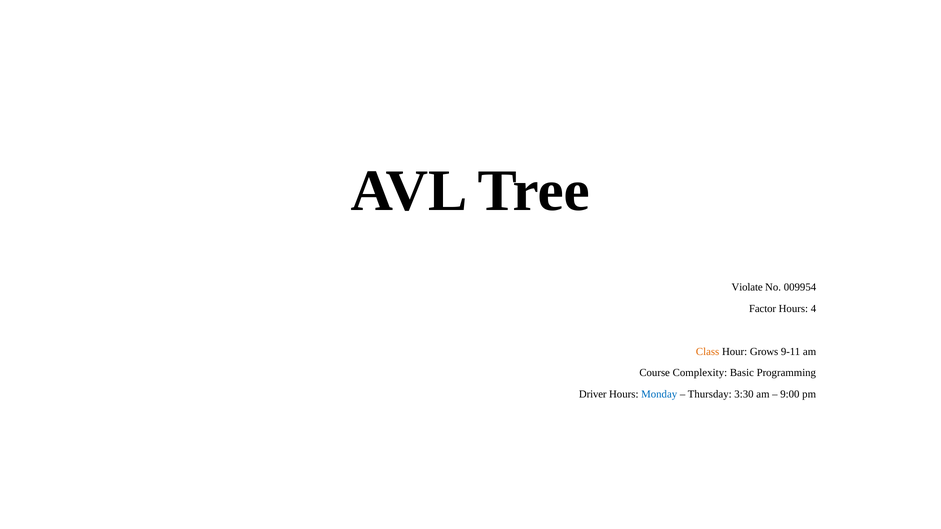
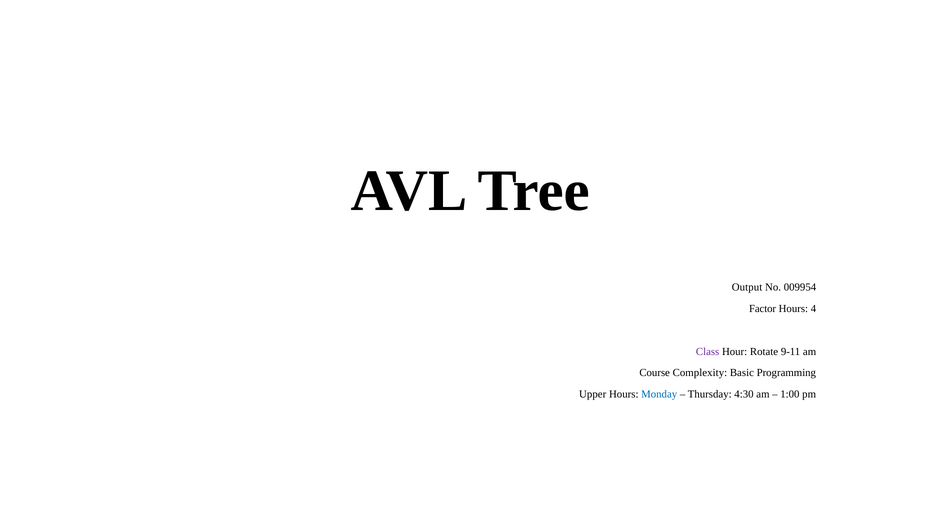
Violate: Violate -> Output (747, 287)
Class colour: orange -> purple (708, 352)
Grows: Grows -> Rotate (764, 352)
Driver: Driver -> Upper (593, 395)
3:30: 3:30 -> 4:30 (744, 395)
9:00: 9:00 -> 1:00 (790, 395)
